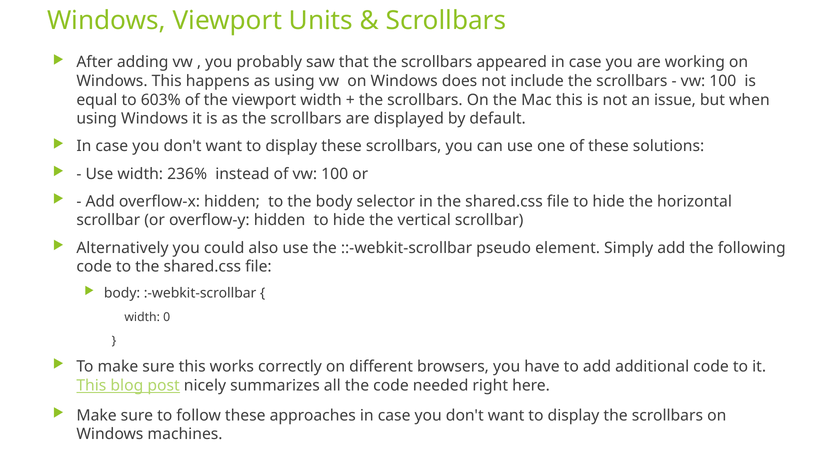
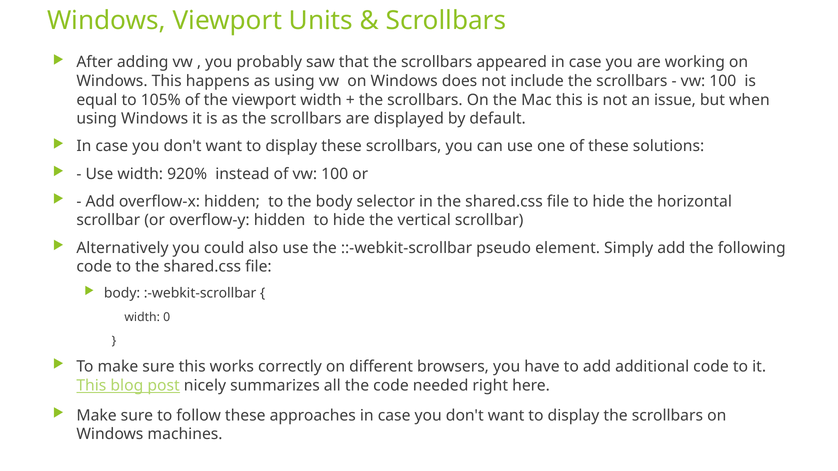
603%: 603% -> 105% (161, 100)
236%: 236% -> 920% (187, 174)
